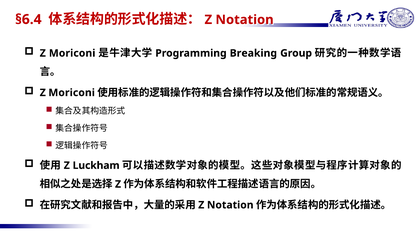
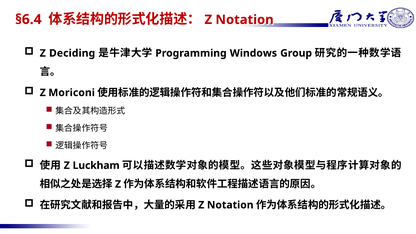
Moriconi: Moriconi -> Deciding (72, 53)
Breaking: Breaking -> Windows (253, 53)
